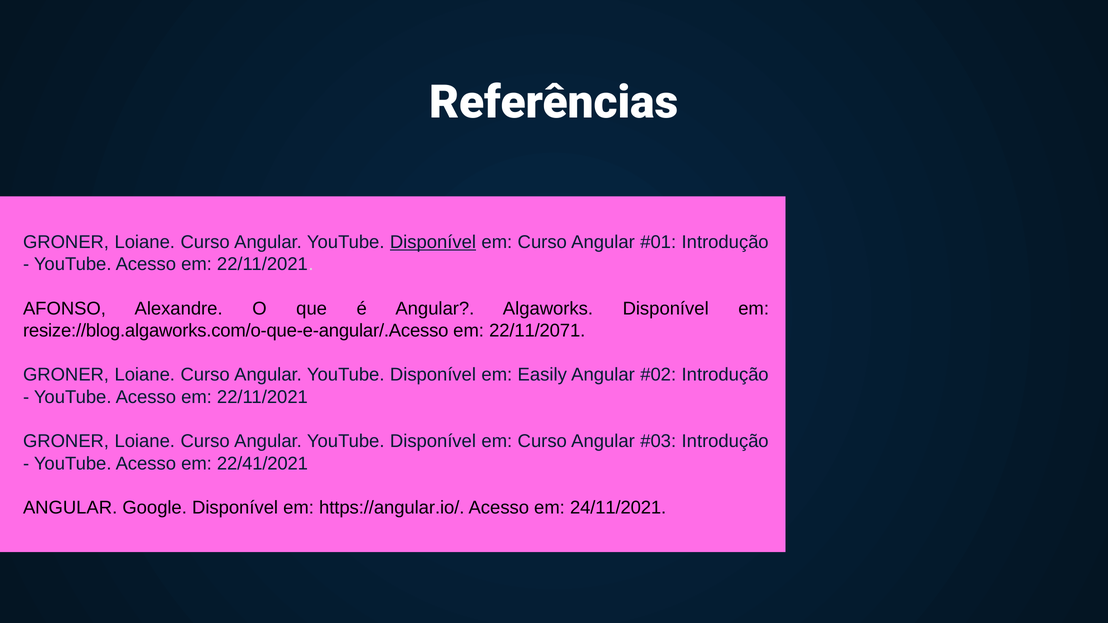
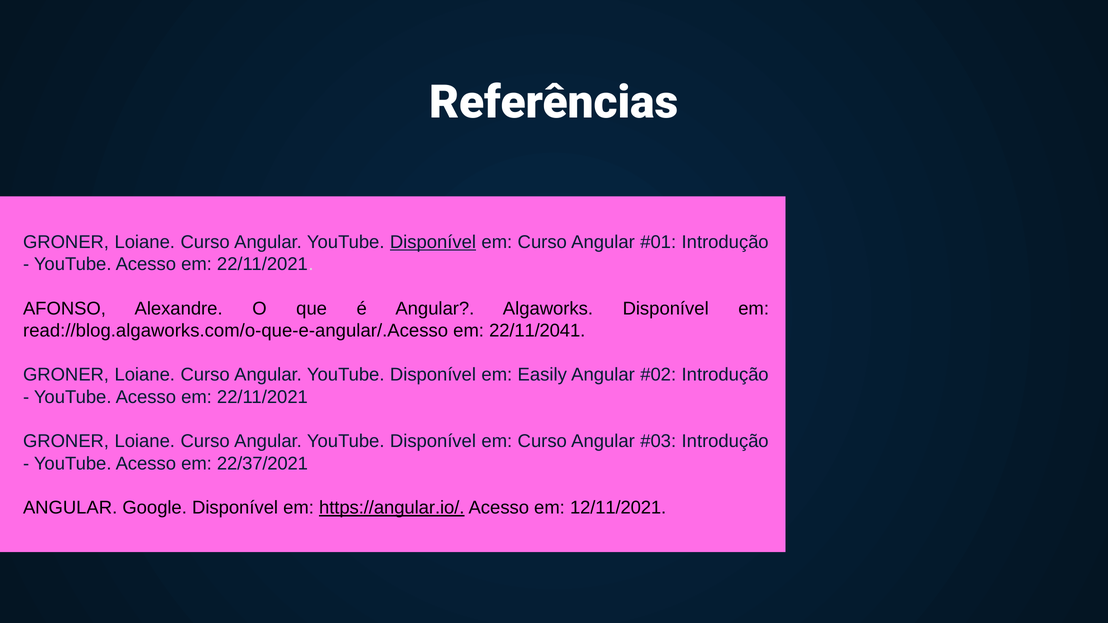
resize://blog.algaworks.com/o-que-e-angular/.Acesso: resize://blog.algaworks.com/o-que-e-angular/.Acesso -> read://blog.algaworks.com/o-que-e-angular/.Acesso (236, 331)
22/11/2071: 22/11/2071 -> 22/11/2041 (537, 331)
22/41/2021: 22/41/2021 -> 22/37/2021 (262, 464)
https://angular.io/ underline: none -> present (392, 508)
24/11/2021: 24/11/2021 -> 12/11/2021 (618, 508)
